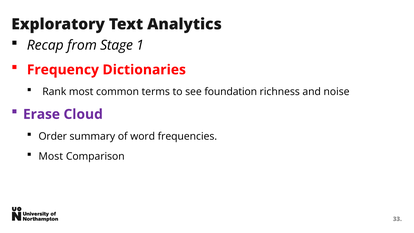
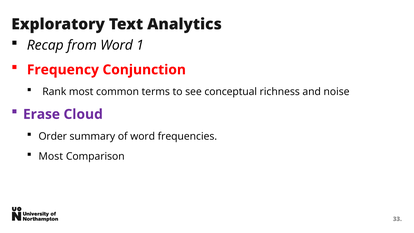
from Stage: Stage -> Word (117, 45)
Dictionaries: Dictionaries -> Conjunction (144, 70)
foundation: foundation -> conceptual (231, 92)
